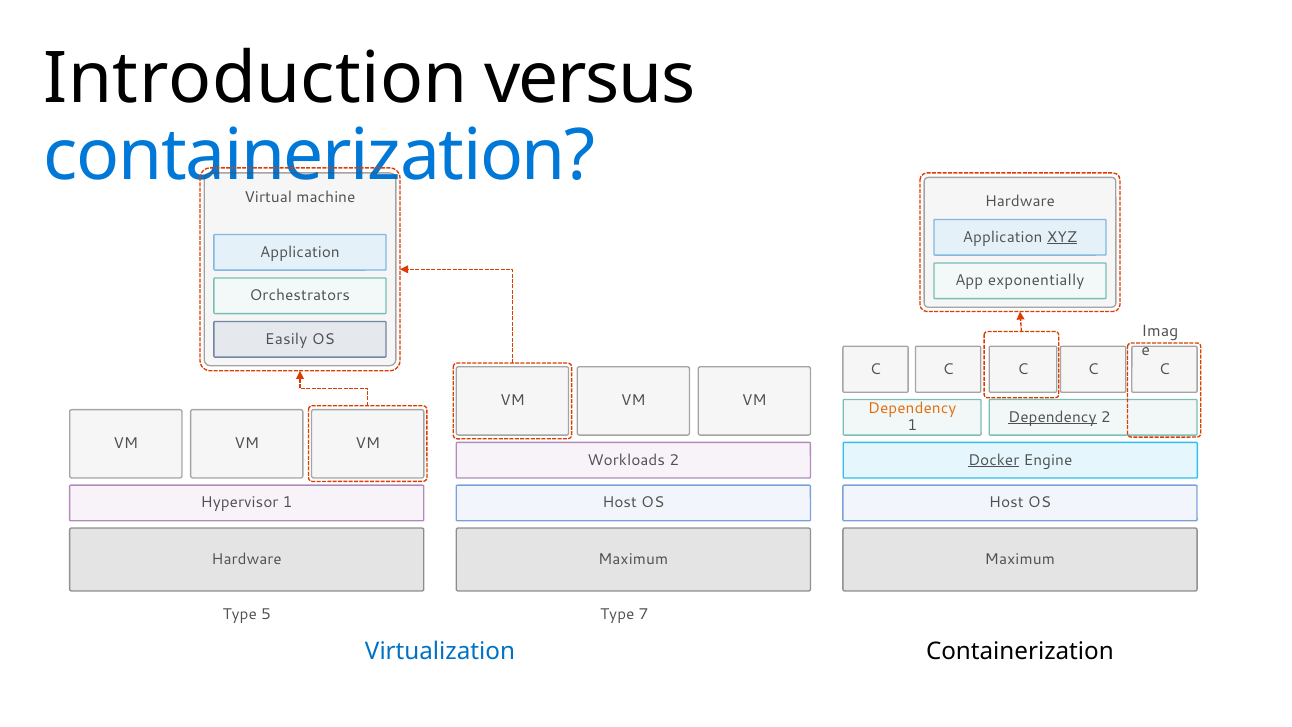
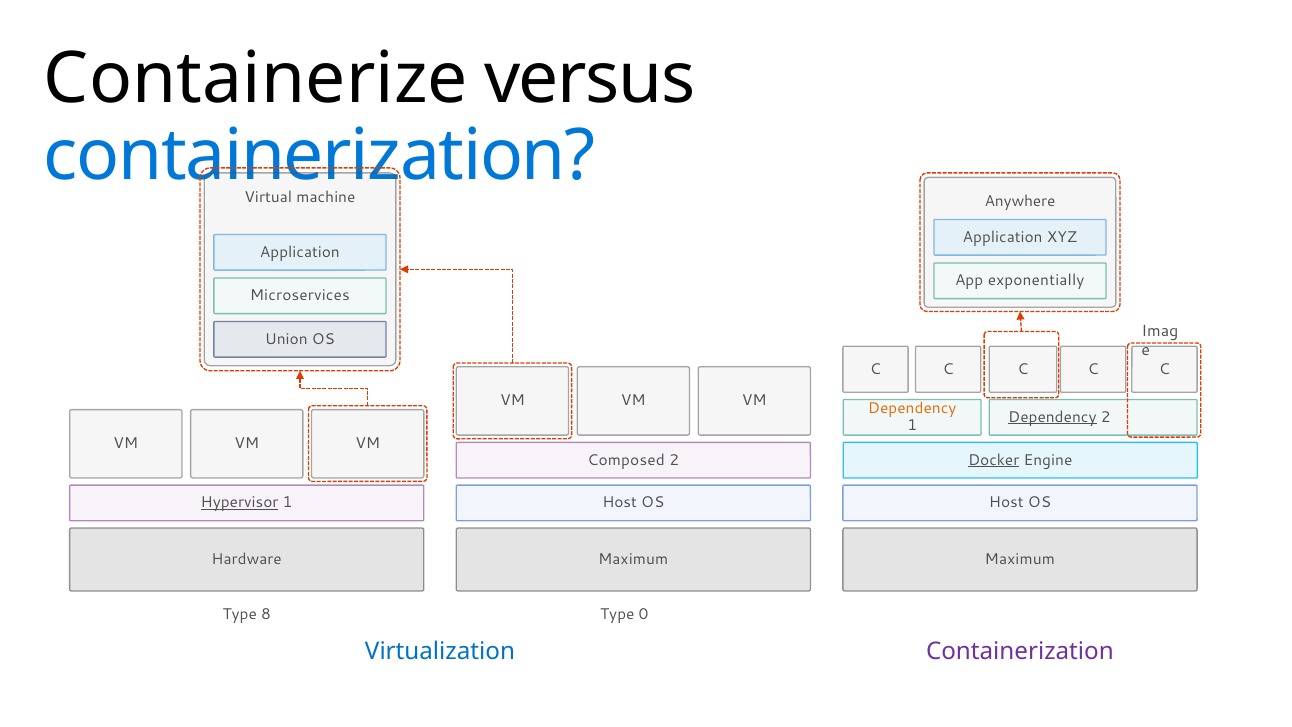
Introduction: Introduction -> Containerize (256, 79)
Hardware: Hardware -> Anywhere (1020, 202)
XYZ underline: present -> none (1062, 237)
Orchestrators: Orchestrators -> Microservices (300, 296)
Easily: Easily -> Union (286, 339)
Workloads: Workloads -> Composed (626, 460)
Hypervisor underline: none -> present (240, 503)
5: 5 -> 8 (266, 614)
7: 7 -> 0 (644, 614)
Containerization colour: black -> purple (1020, 652)
